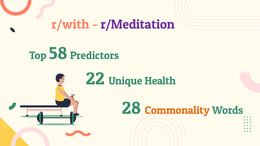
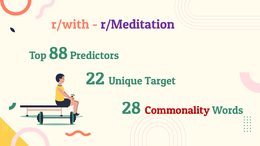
58: 58 -> 88 (58, 54)
Health: Health -> Target (160, 81)
Commonality colour: orange -> red (177, 110)
